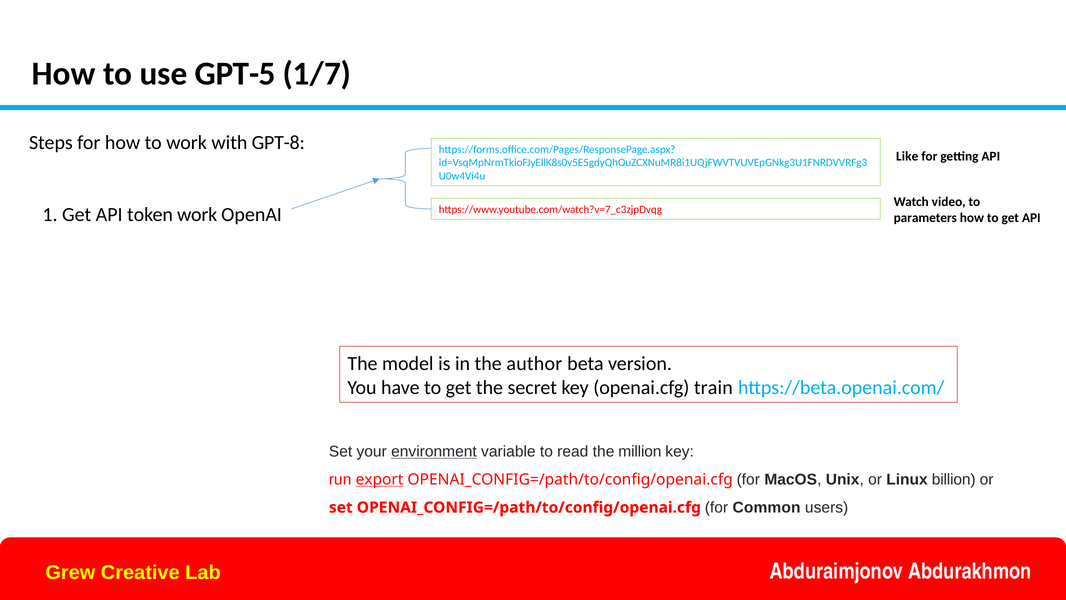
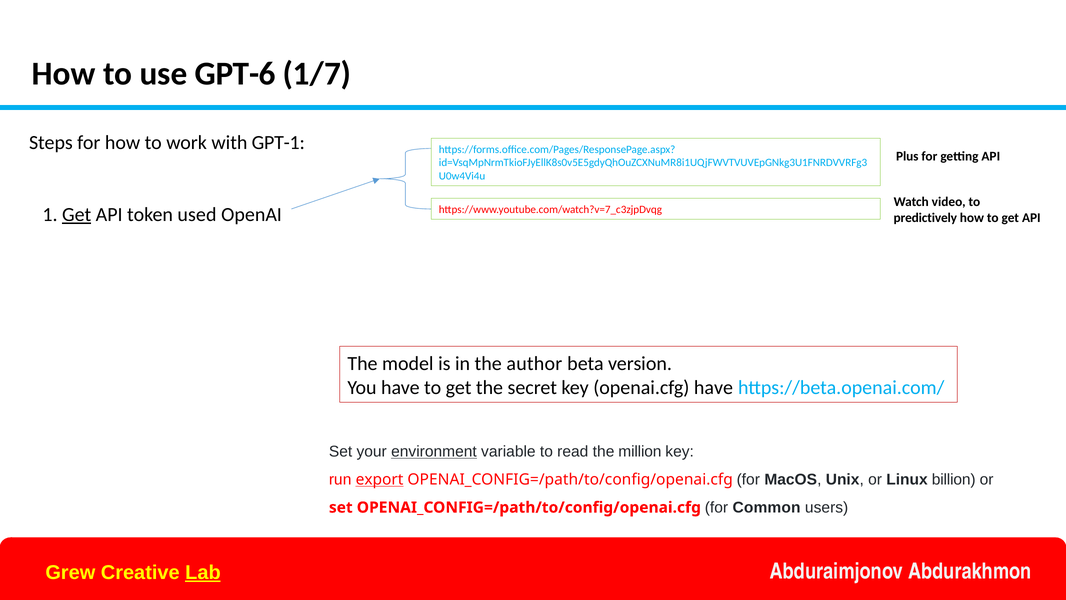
GPT-5: GPT-5 -> GPT-6 (235, 74)
GPT-8: GPT-8 -> GPT-1 (278, 143)
Like: Like -> Plus (907, 156)
Get underline: none -> present (77, 215)
token work: work -> used (197, 215)
parameters: parameters -> predictively (925, 217)
openai.cfg train: train -> have (713, 388)
Lab underline: none -> present (203, 572)
